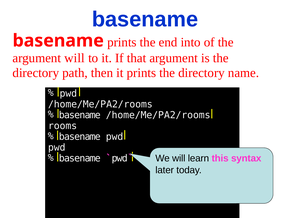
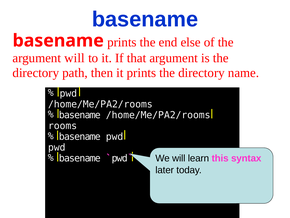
end into: into -> else (191, 42)
